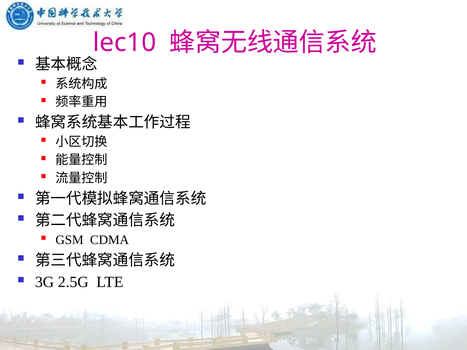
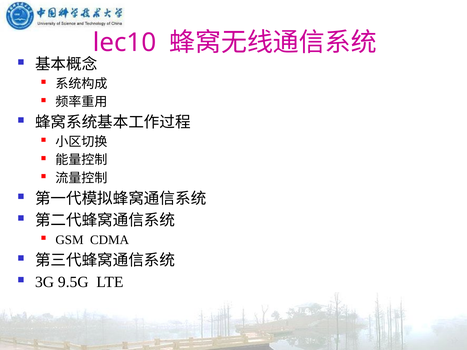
2.5G: 2.5G -> 9.5G (73, 282)
